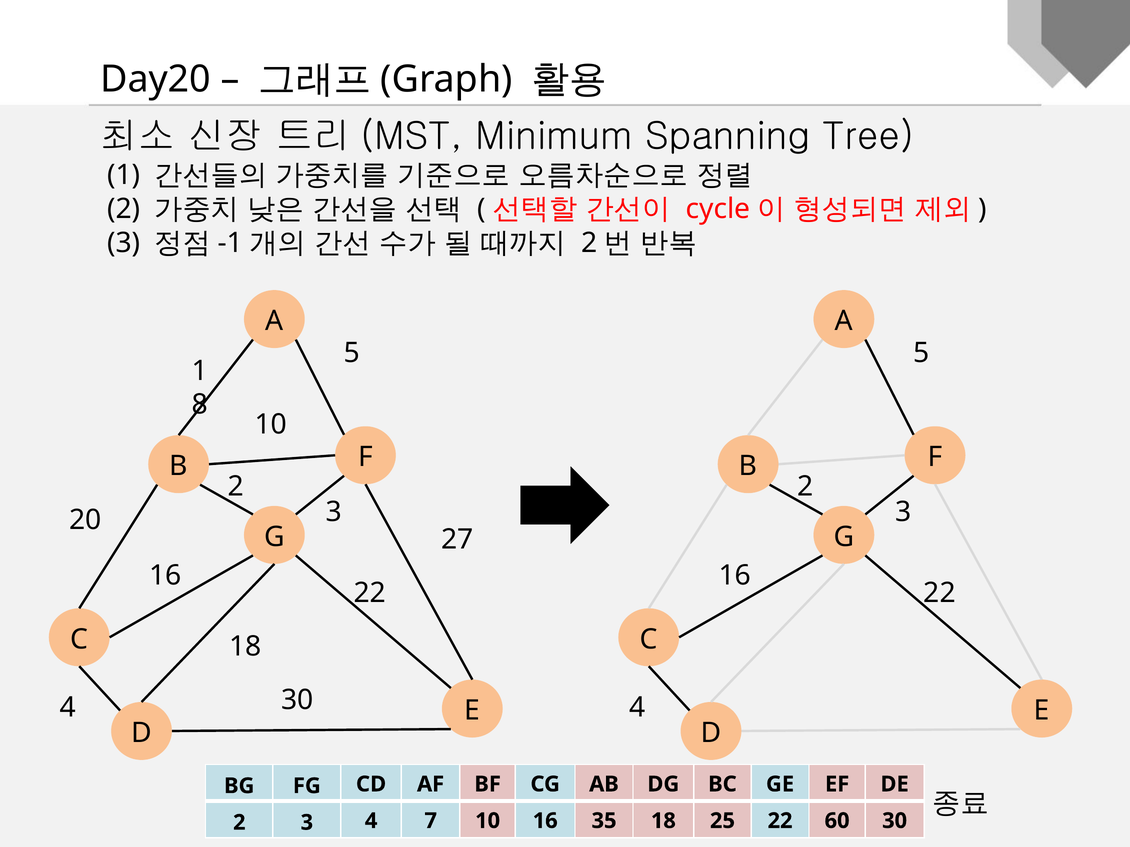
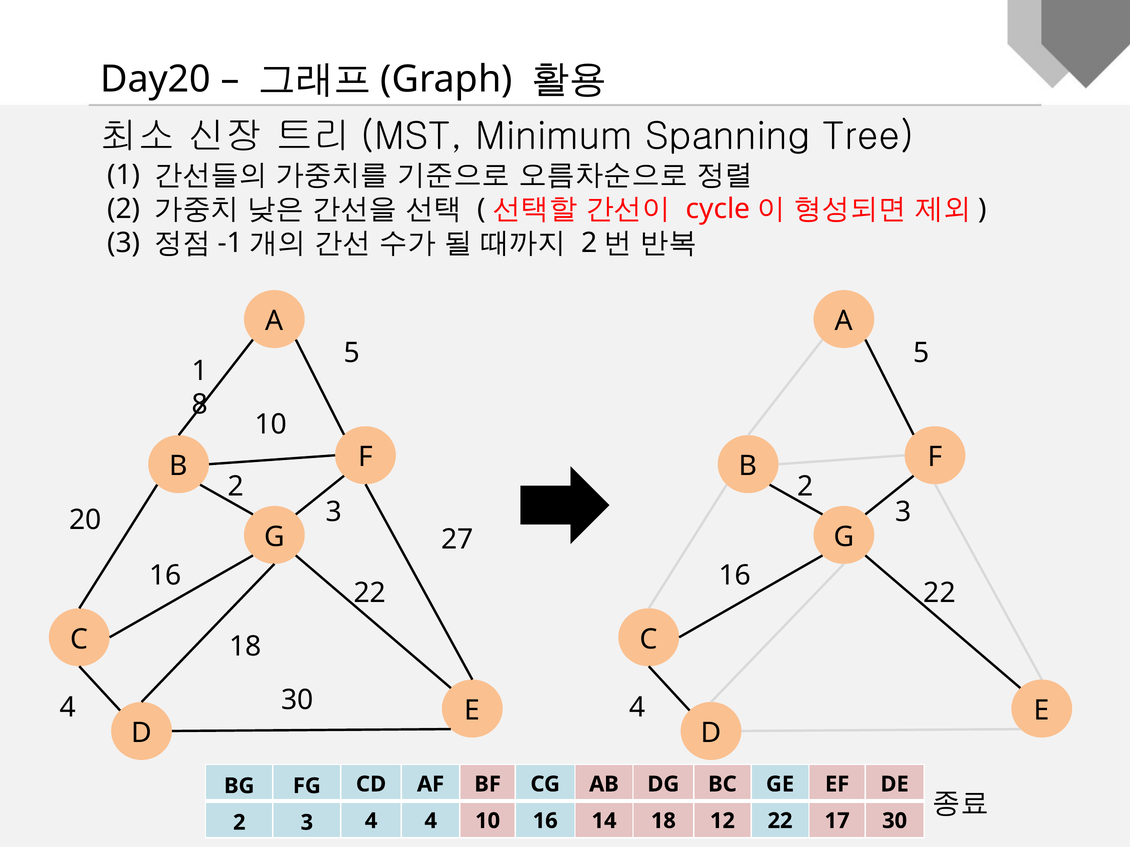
4 7: 7 -> 4 (431, 821)
35: 35 -> 14 (604, 821)
25: 25 -> 12 (722, 821)
60: 60 -> 17 (837, 821)
